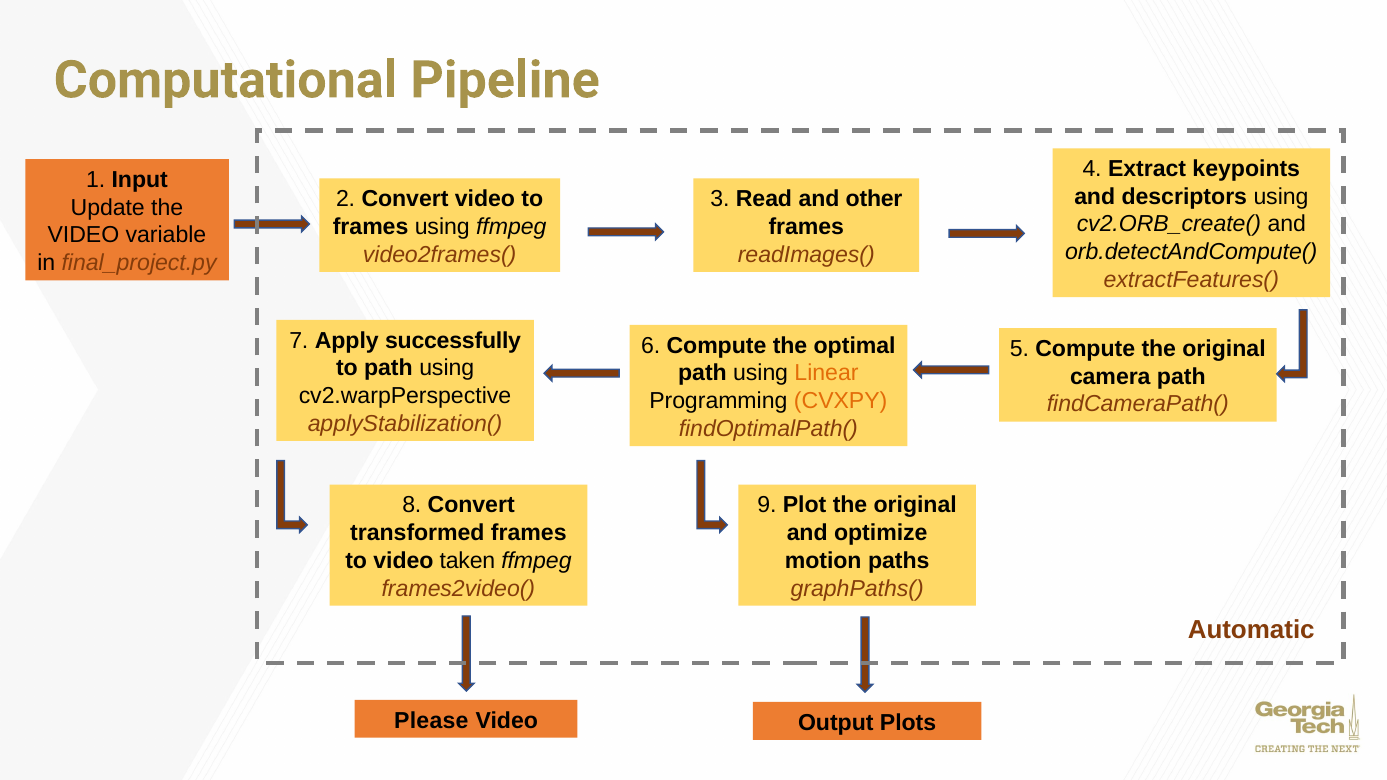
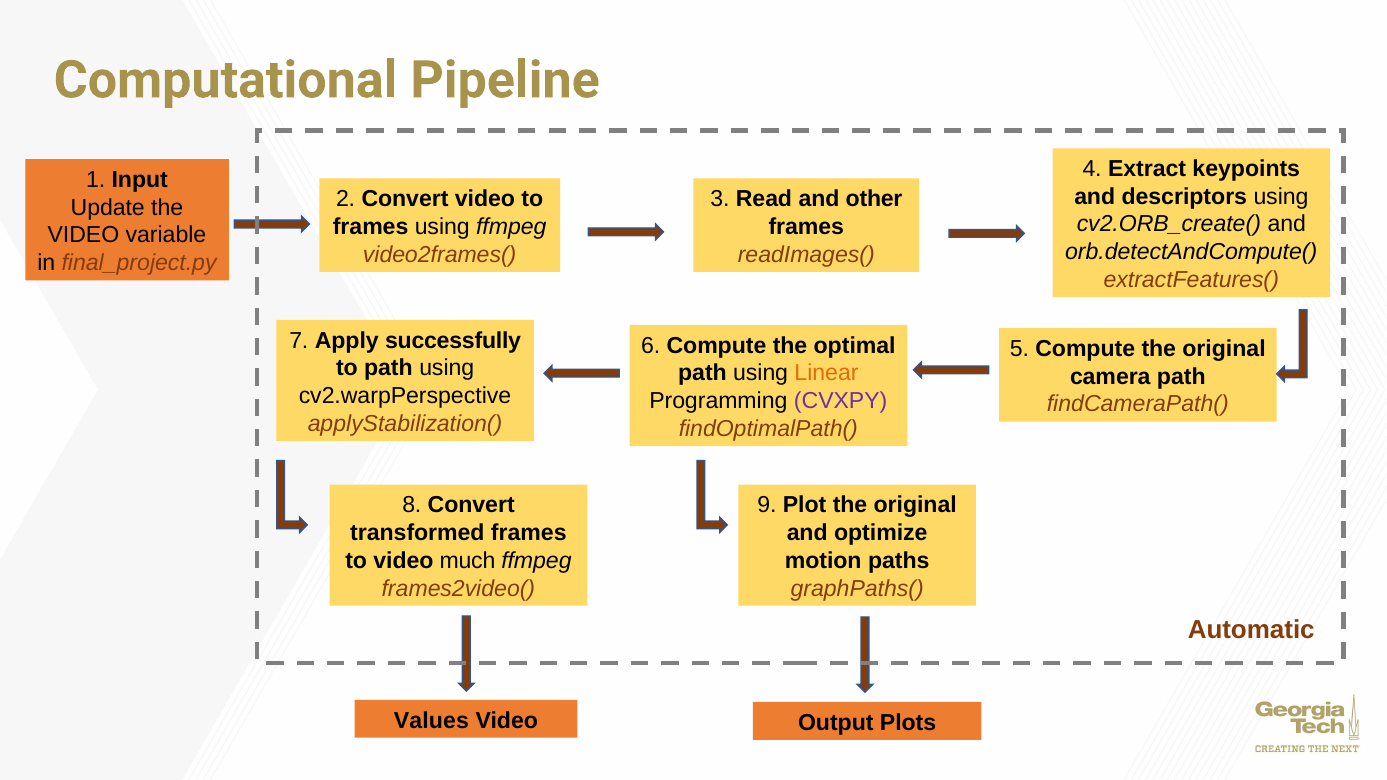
CVXPY colour: orange -> purple (841, 401)
taken: taken -> much (467, 561)
Please: Please -> Values (431, 721)
